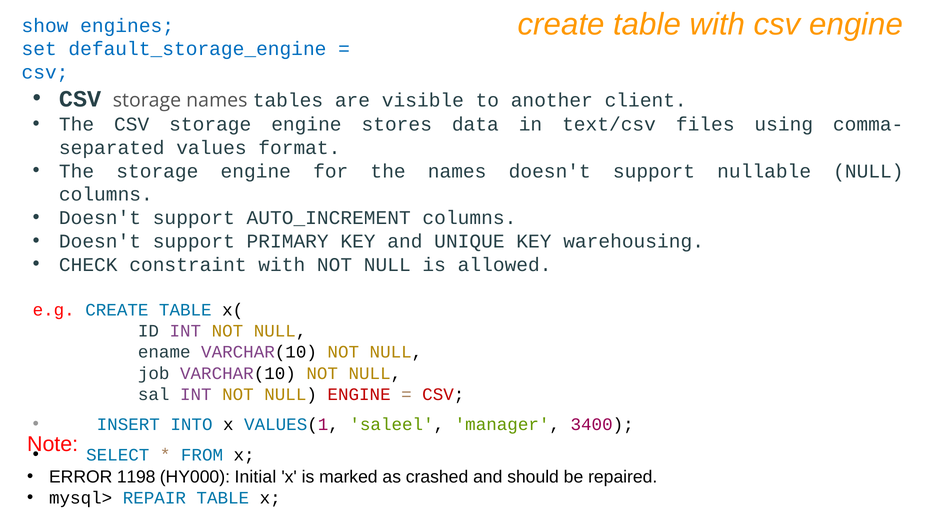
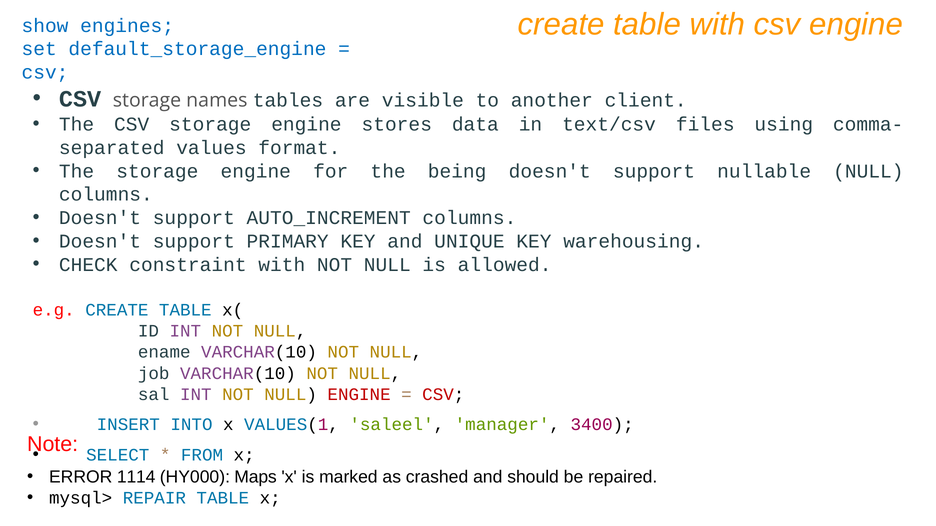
the names: names -> being (457, 171)
1198: 1198 -> 1114 (136, 477)
Initial: Initial -> Maps (256, 477)
